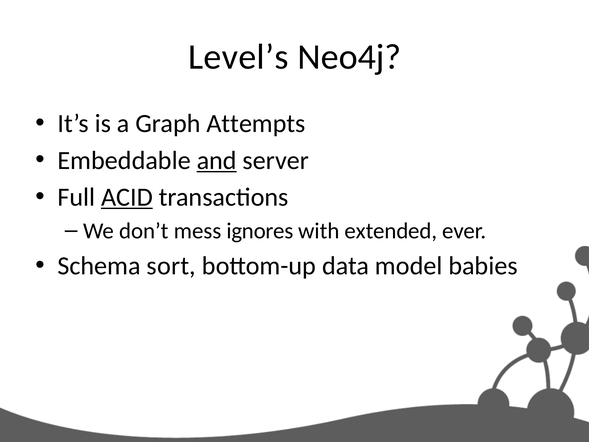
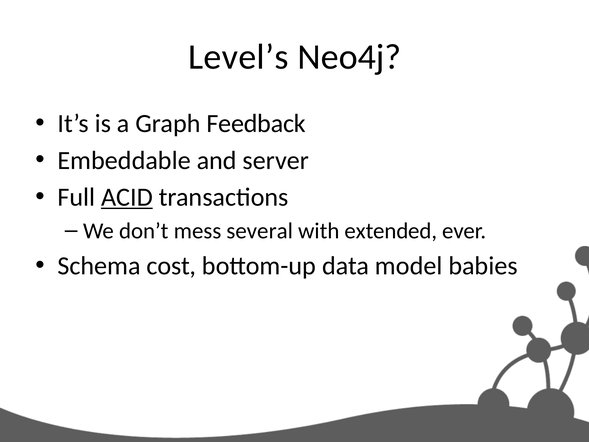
Attempts: Attempts -> Feedback (256, 124)
and underline: present -> none (217, 160)
ignores: ignores -> several (260, 231)
sort: sort -> cost (171, 266)
